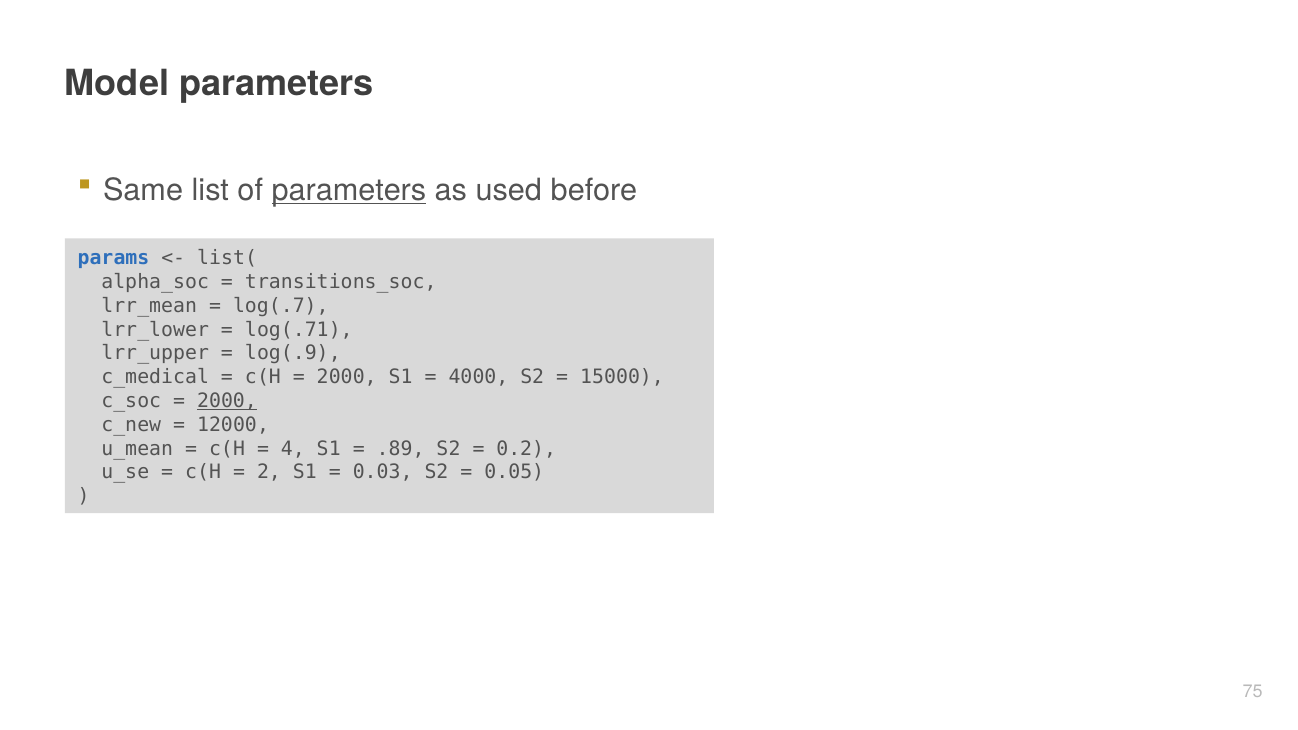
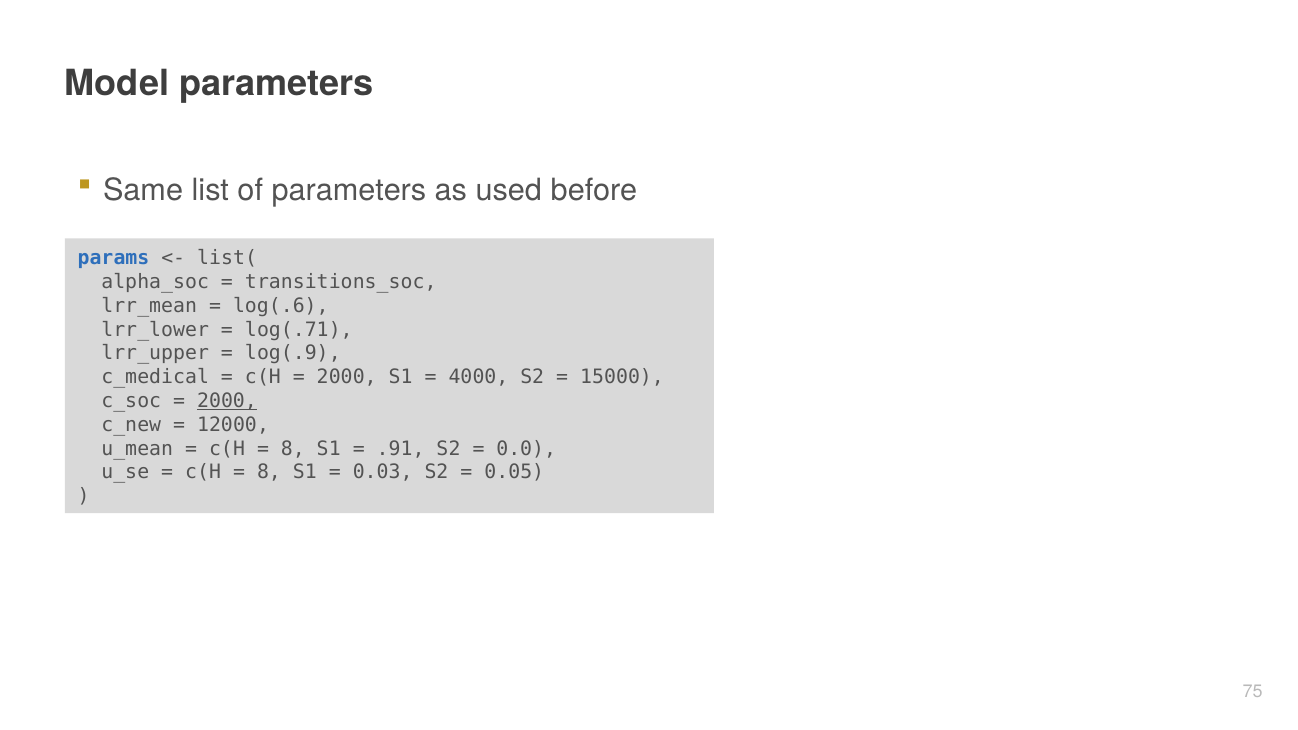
parameters underline: present -> none (349, 190)
log(.7: log(.7 -> log(.6 (281, 306)
4: 4 -> 8 (293, 449)
.89: .89 -> .91 (401, 449)
0.2: 0.2 -> 0.0 (526, 449)
2: 2 -> 8 (269, 473)
